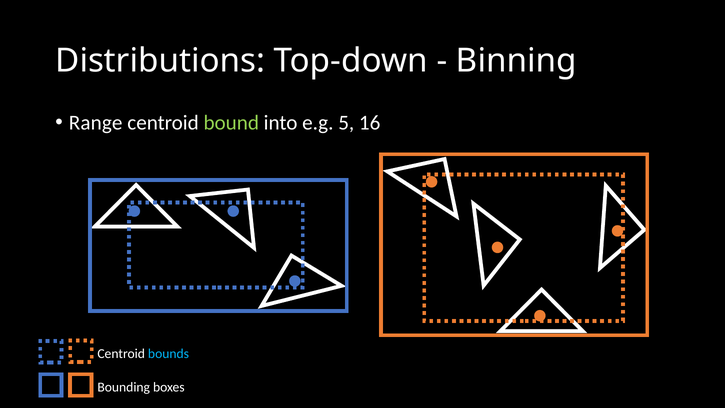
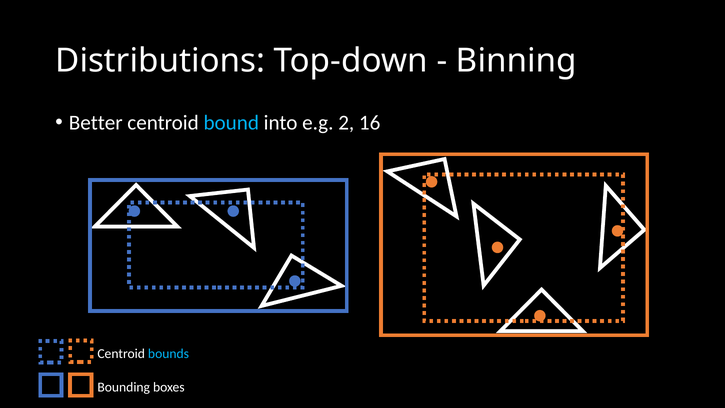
Range: Range -> Better (96, 123)
bound colour: light green -> light blue (231, 123)
5: 5 -> 2 (346, 123)
